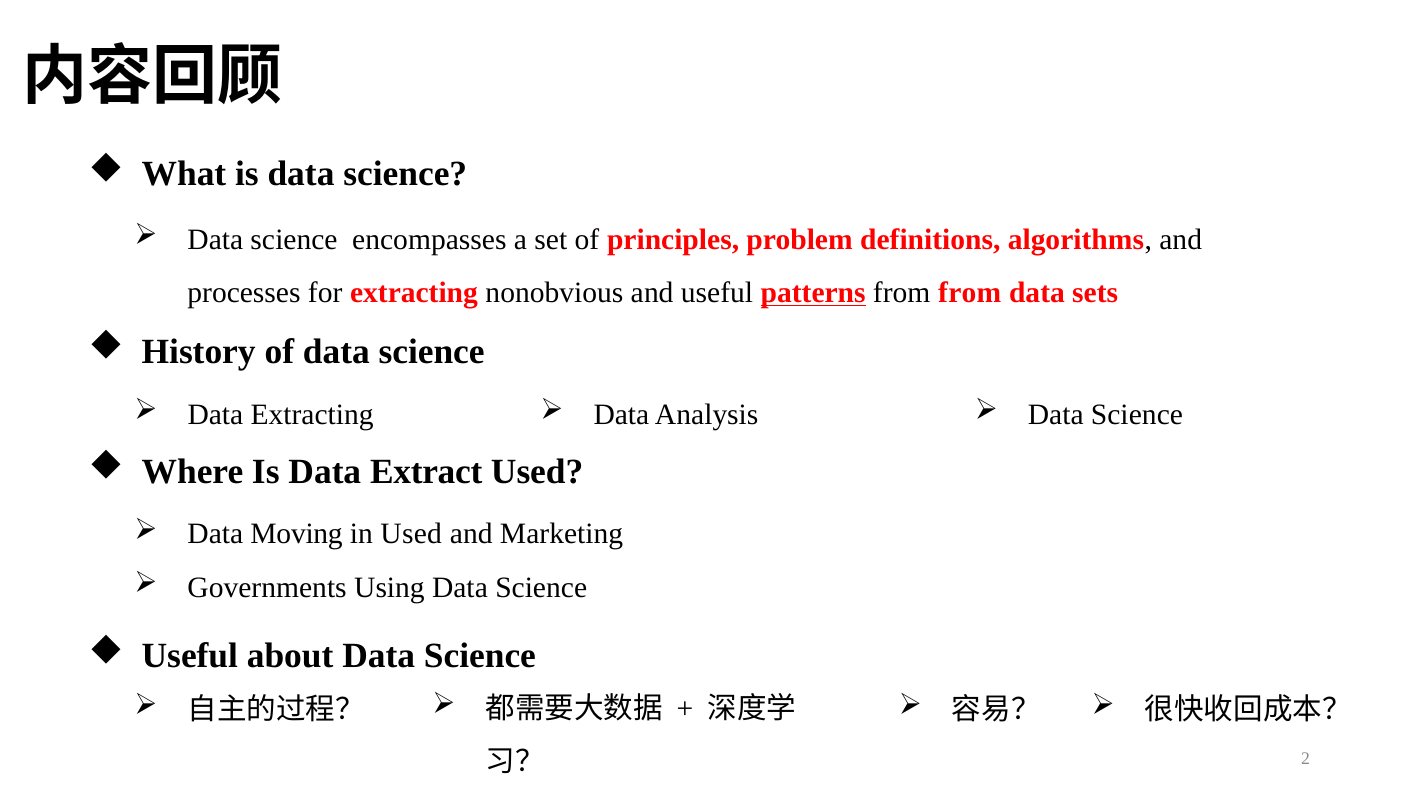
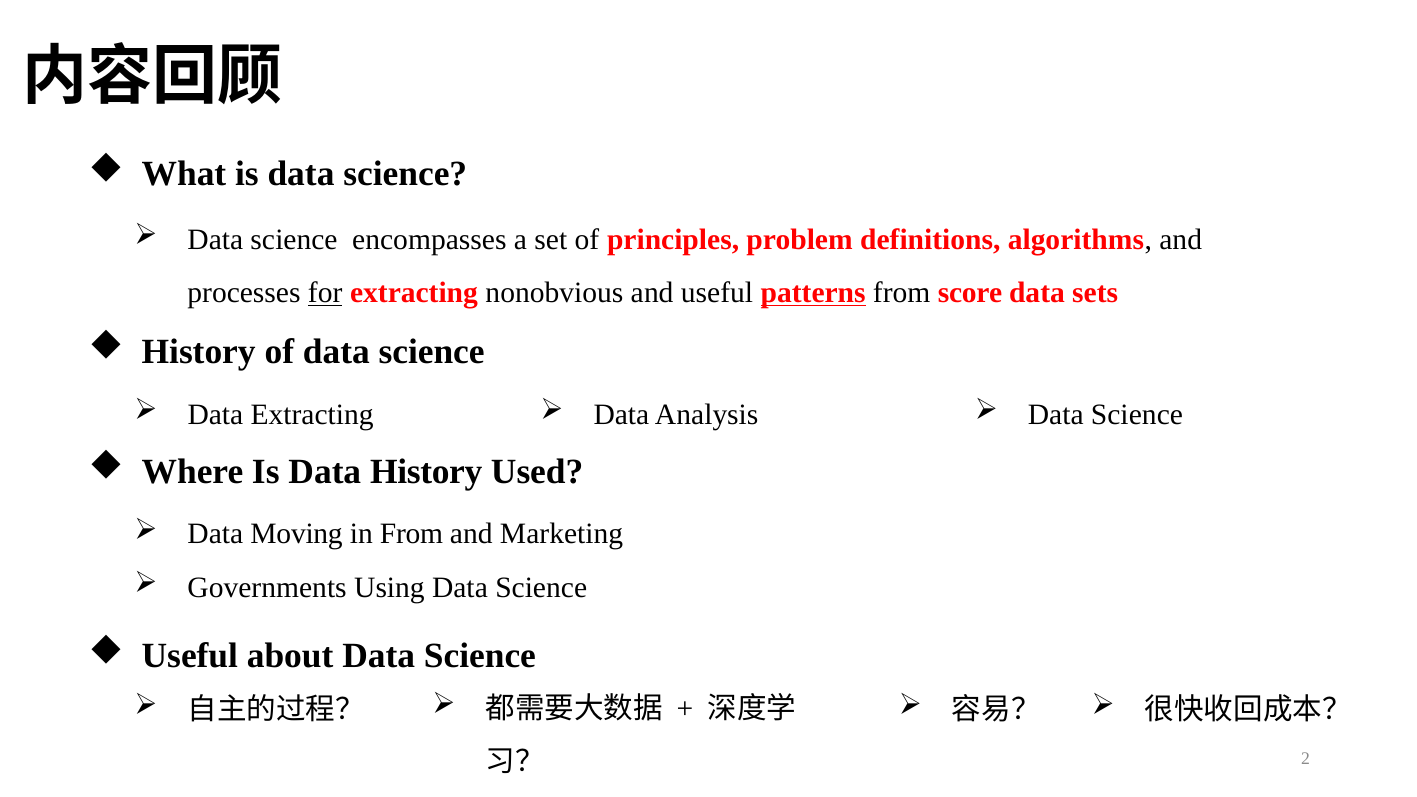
for underline: none -> present (325, 293)
from from: from -> score (970, 293)
Data Extract: Extract -> History (426, 472)
in Used: Used -> From (411, 534)
